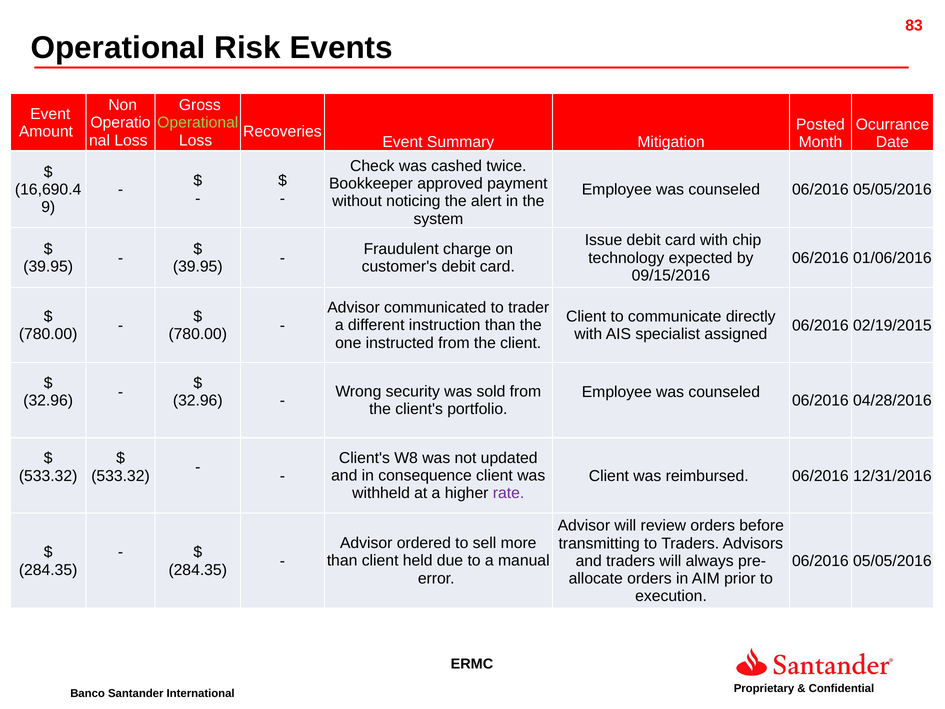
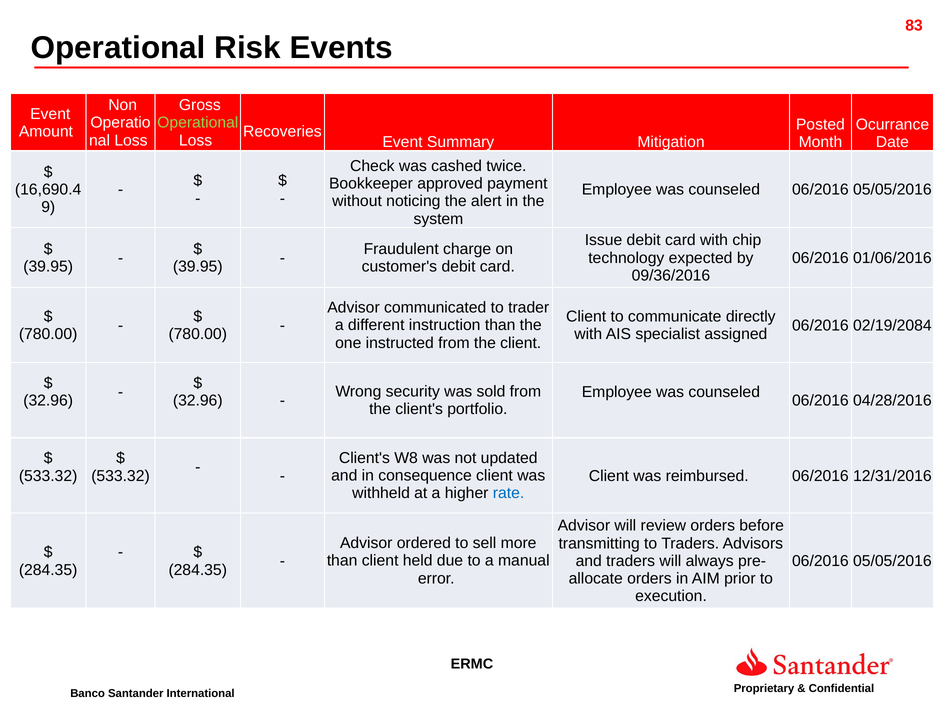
09/15/2016: 09/15/2016 -> 09/36/2016 (671, 275)
02/19/2015: 02/19/2015 -> 02/19/2084 (892, 325)
rate colour: purple -> blue (509, 493)
